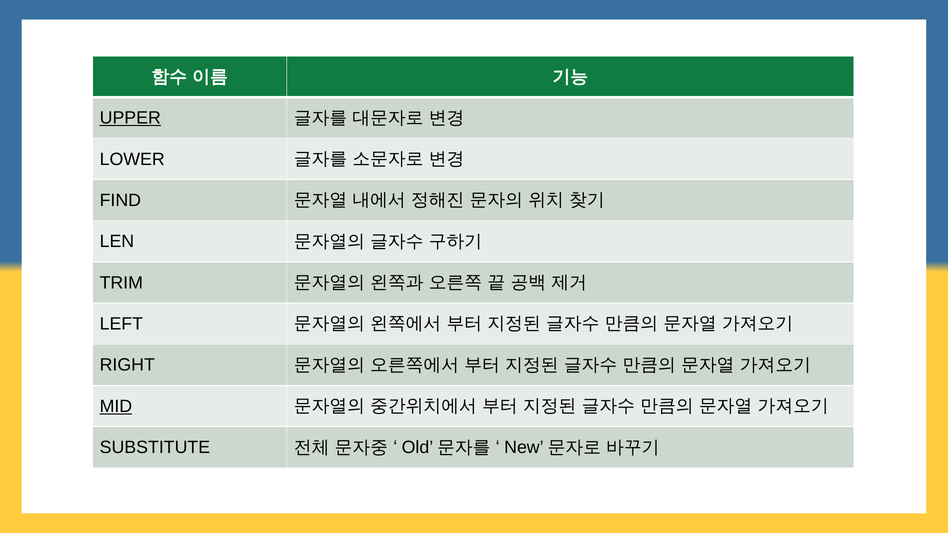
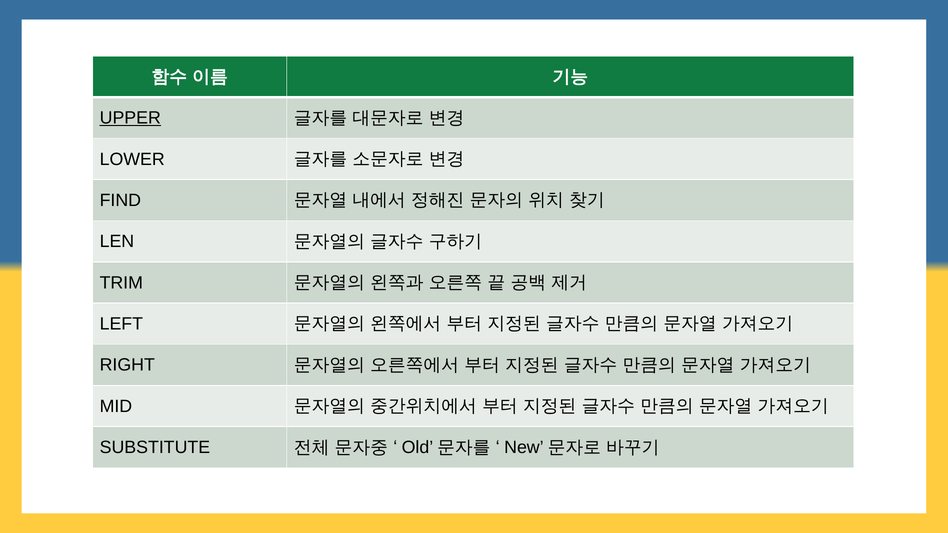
MID underline: present -> none (116, 406)
